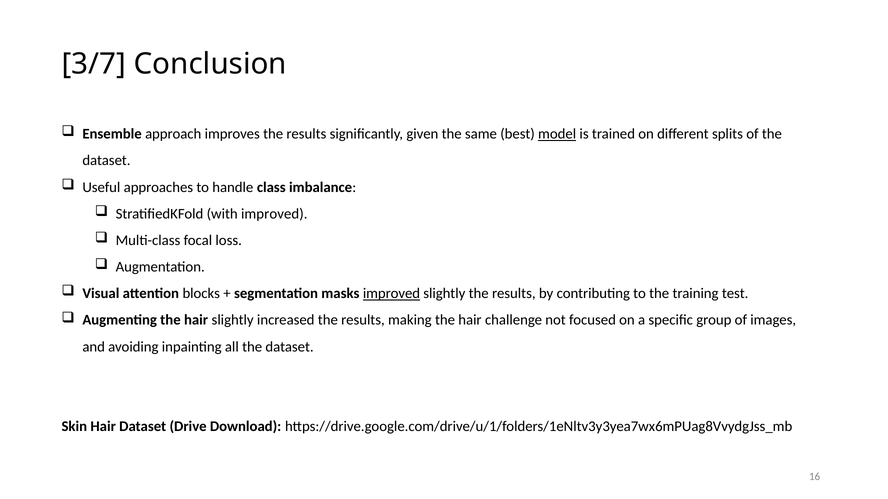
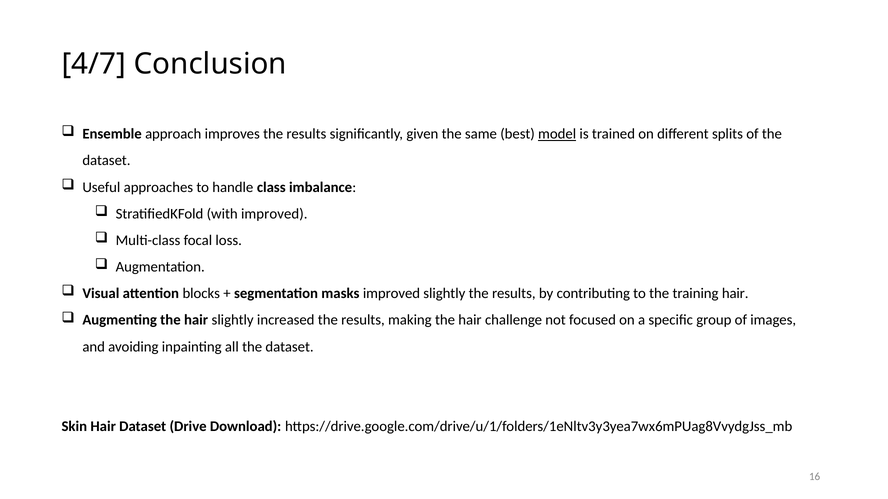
3/7: 3/7 -> 4/7 (94, 64)
improved underline: present -> none (391, 294)
training test: test -> hair (735, 294)
